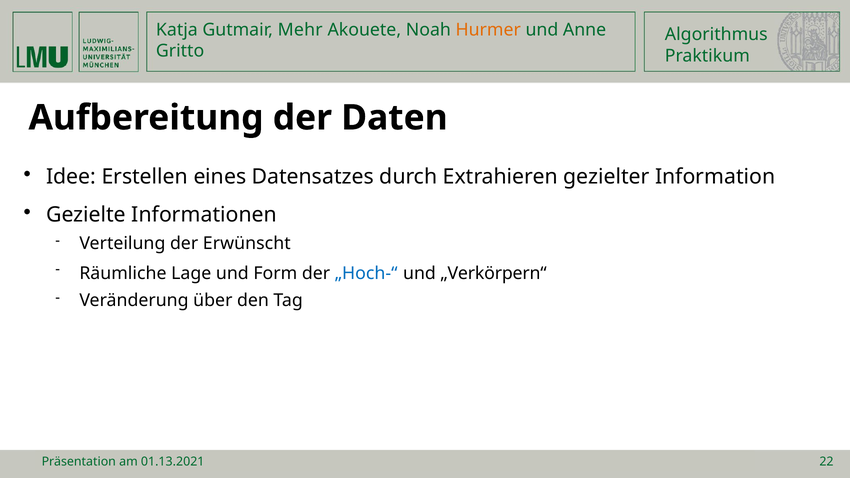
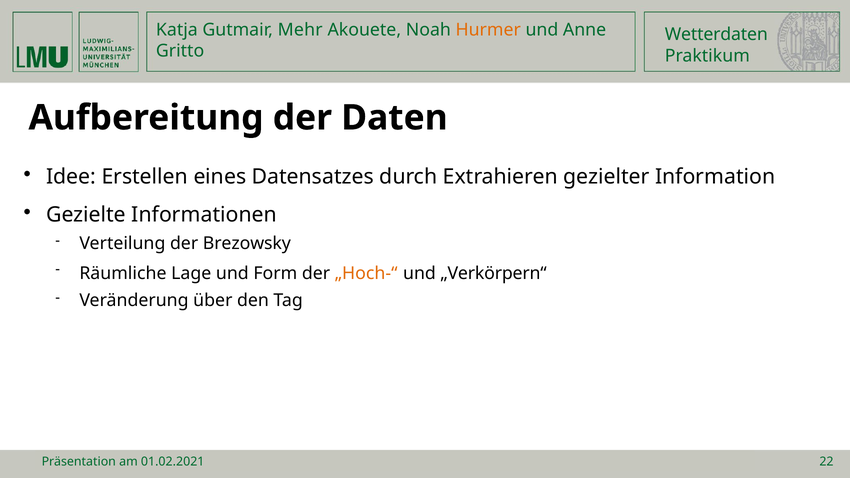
Algorithmus: Algorithmus -> Wetterdaten (716, 35)
Erwünscht: Erwünscht -> Brezowsky (247, 243)
„Hoch-“ colour: blue -> orange (366, 273)
01.13.2021: 01.13.2021 -> 01.02.2021 (173, 462)
